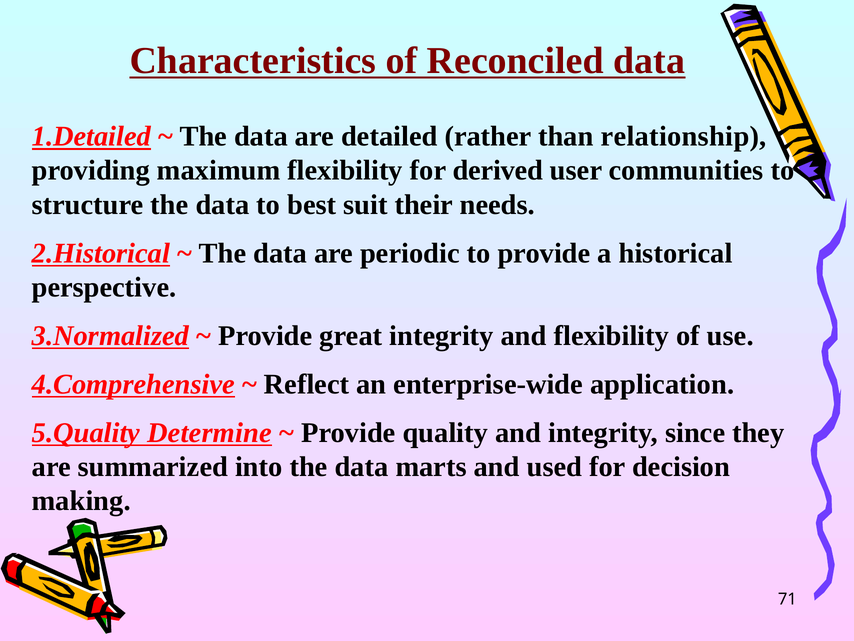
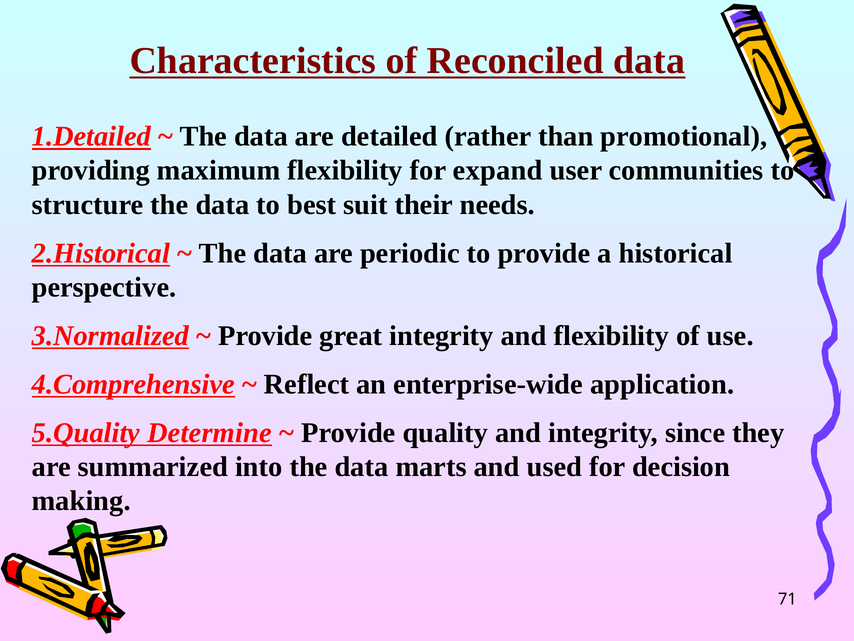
relationship: relationship -> promotional (684, 136)
derived: derived -> expand (498, 170)
